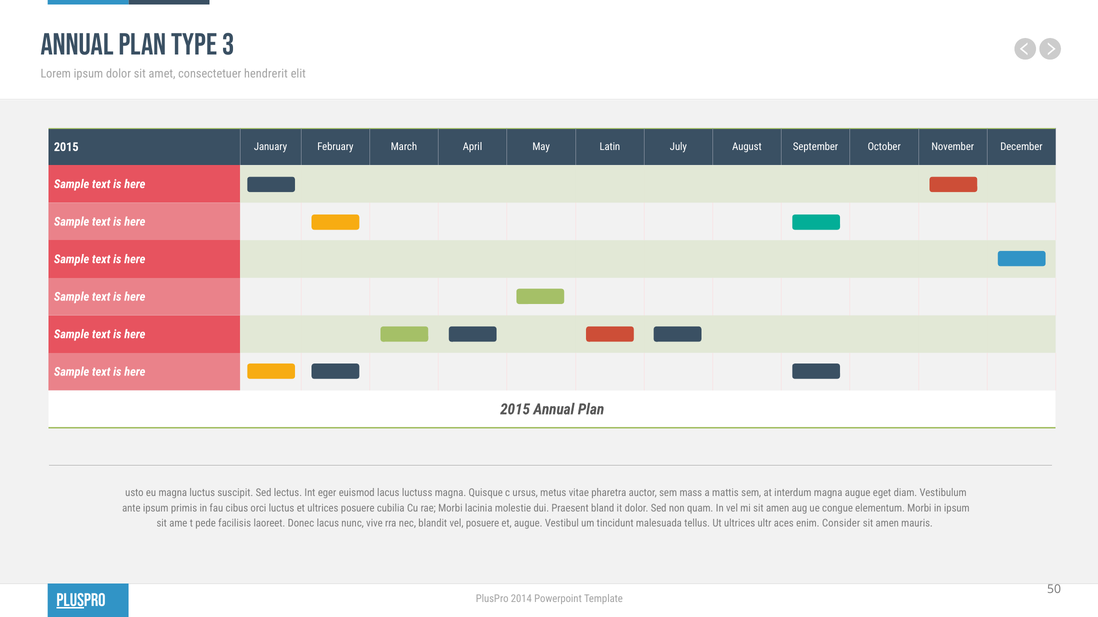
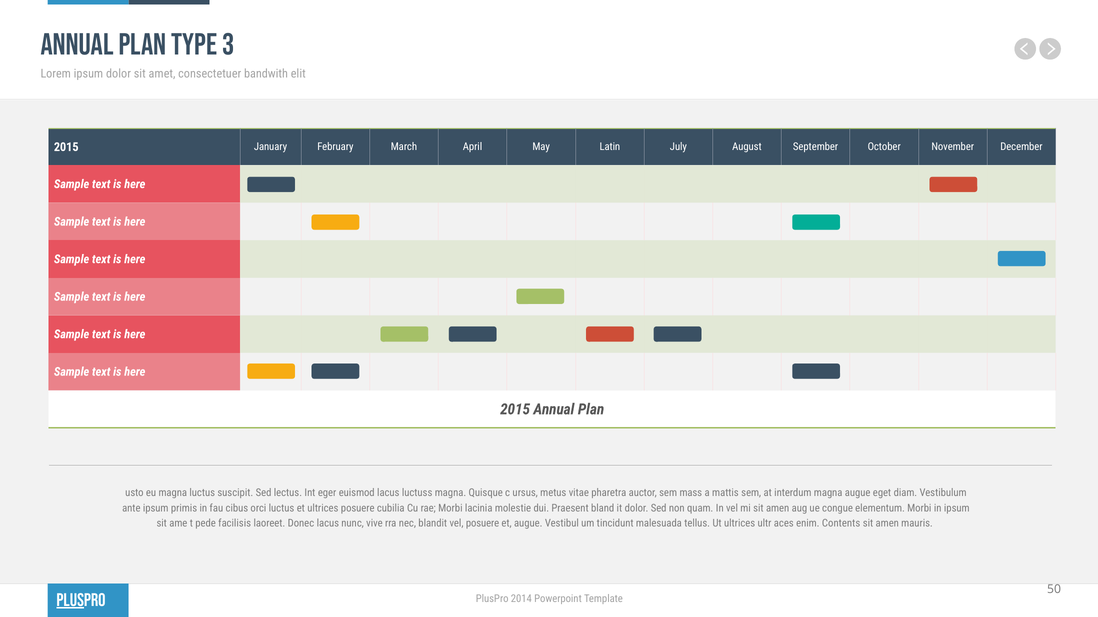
hendrerit: hendrerit -> bandwith (266, 74)
Consider: Consider -> Contents (841, 524)
